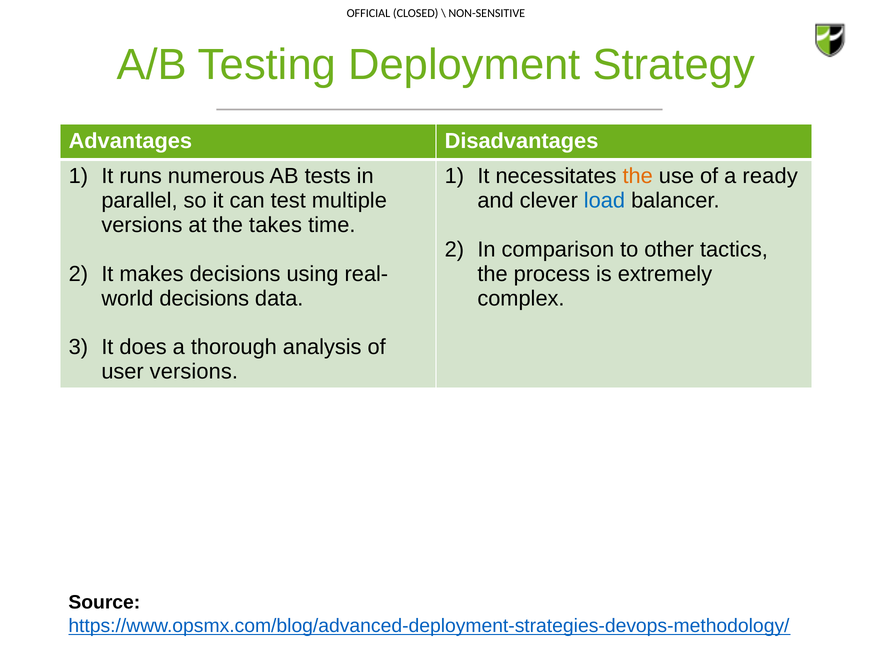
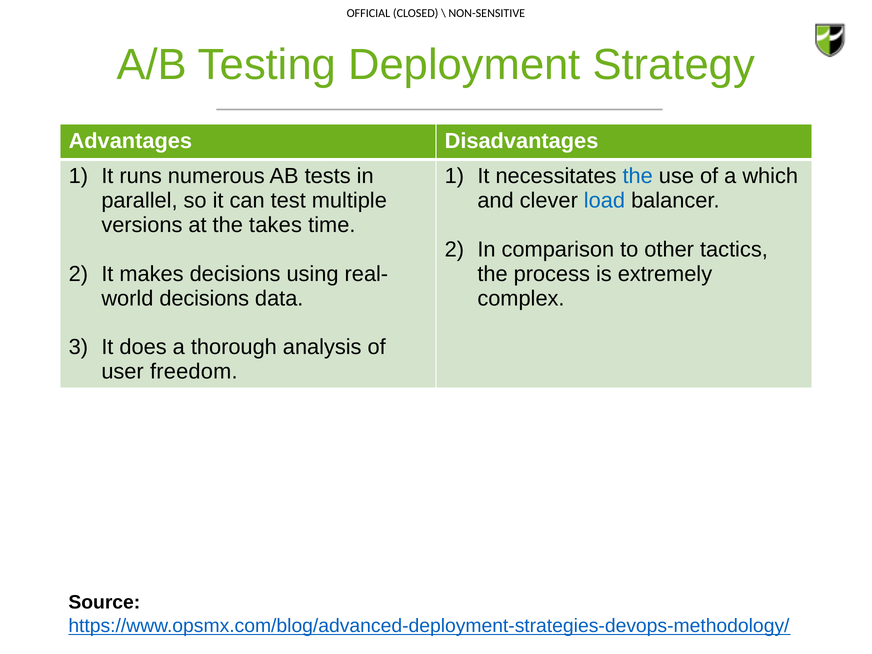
the colour: orange -> blue (638, 176)
ready: ready -> which (770, 176)
user versions: versions -> freedom (194, 372)
